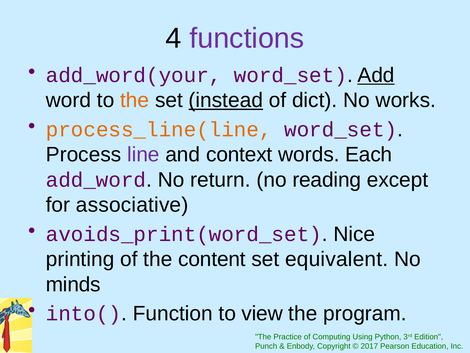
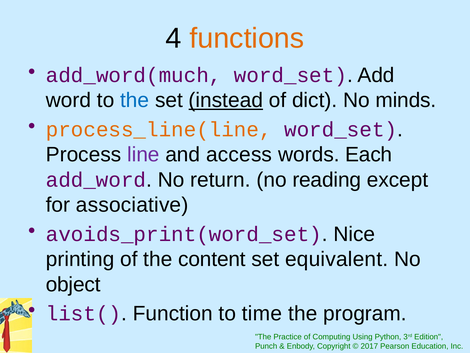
functions colour: purple -> orange (247, 38)
add_word(your: add_word(your -> add_word(much (134, 75)
Add underline: present -> none (376, 75)
the colour: orange -> blue (135, 100)
works: works -> minds (406, 100)
context: context -> access (239, 154)
minds: minds -> object (73, 284)
into(: into( -> list( (83, 313)
view: view -> time (262, 313)
